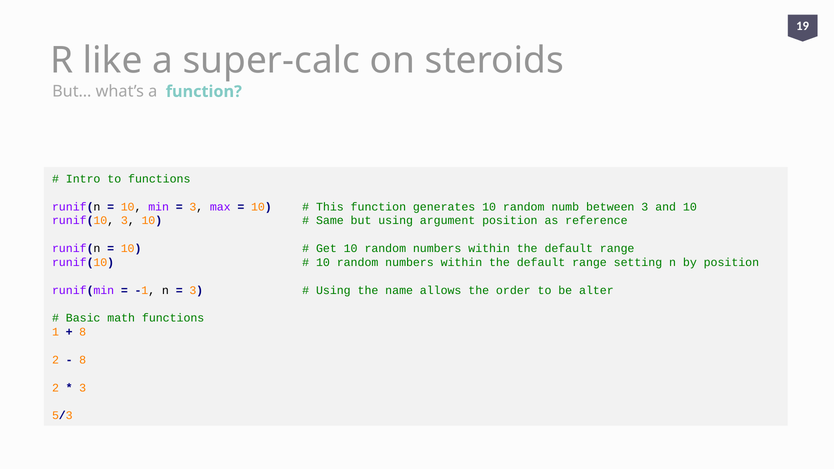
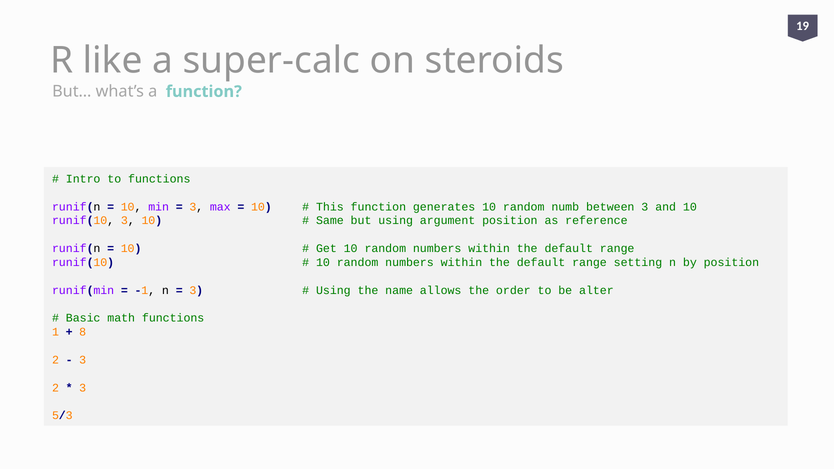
8: 8 -> 3 (83, 360)
